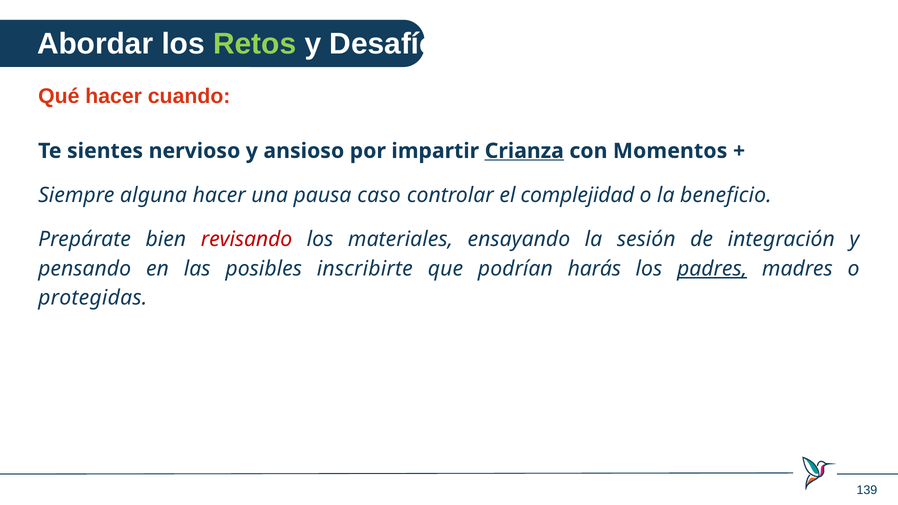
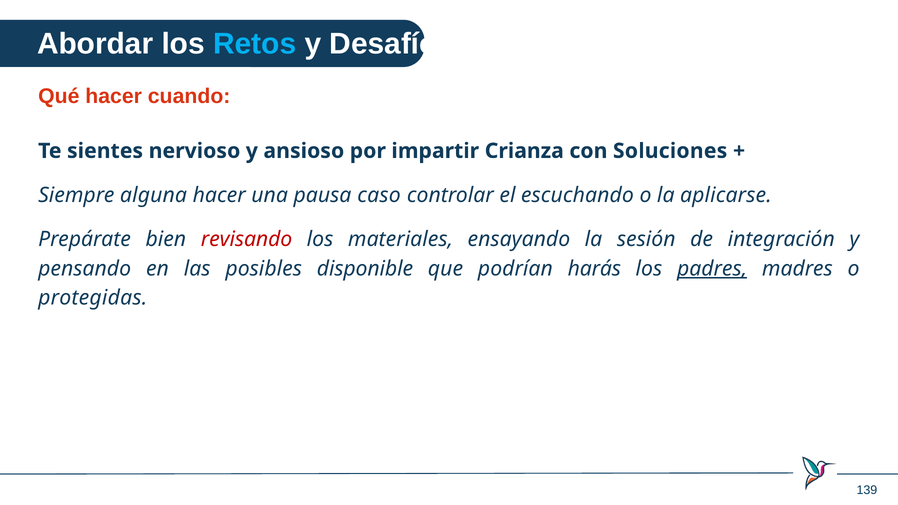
Retos colour: light green -> light blue (255, 44)
Crianza underline: present -> none (524, 151)
Momentos: Momentos -> Soluciones (670, 151)
complejidad: complejidad -> escuchando (577, 195)
beneficio: beneficio -> aplicarse (726, 195)
inscribirte: inscribirte -> disponible (365, 269)
